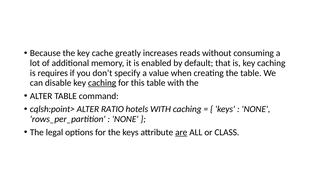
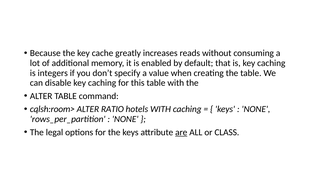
requires: requires -> integers (53, 73)
caching underline: present -> none (102, 83)
cqlsh:point>: cqlsh:point> -> cqlsh:room> (52, 109)
